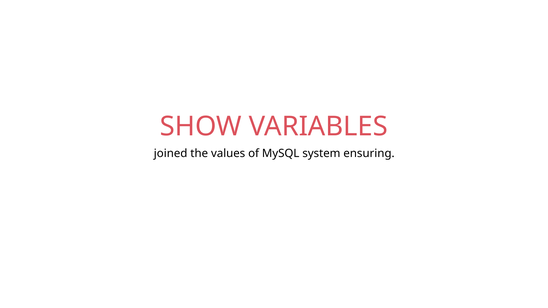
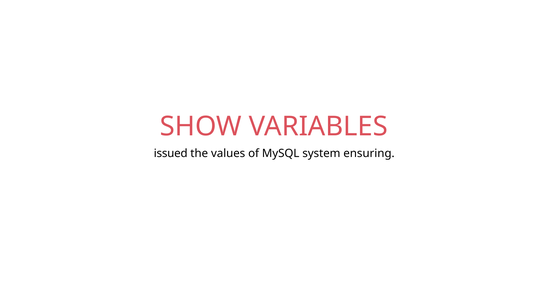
joined: joined -> issued (171, 154)
